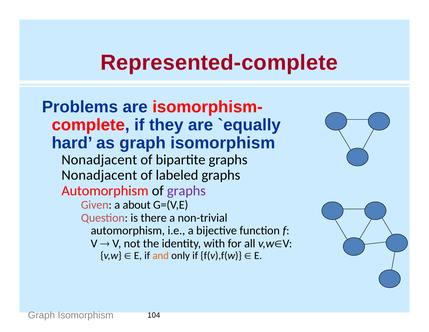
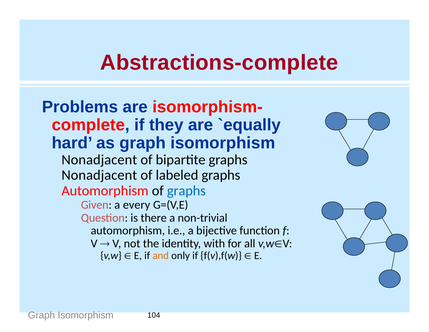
Represented-complete: Represented-complete -> Abstractions-complete (219, 63)
graphs colour: purple -> blue (186, 190)
about: about -> every (137, 205)
